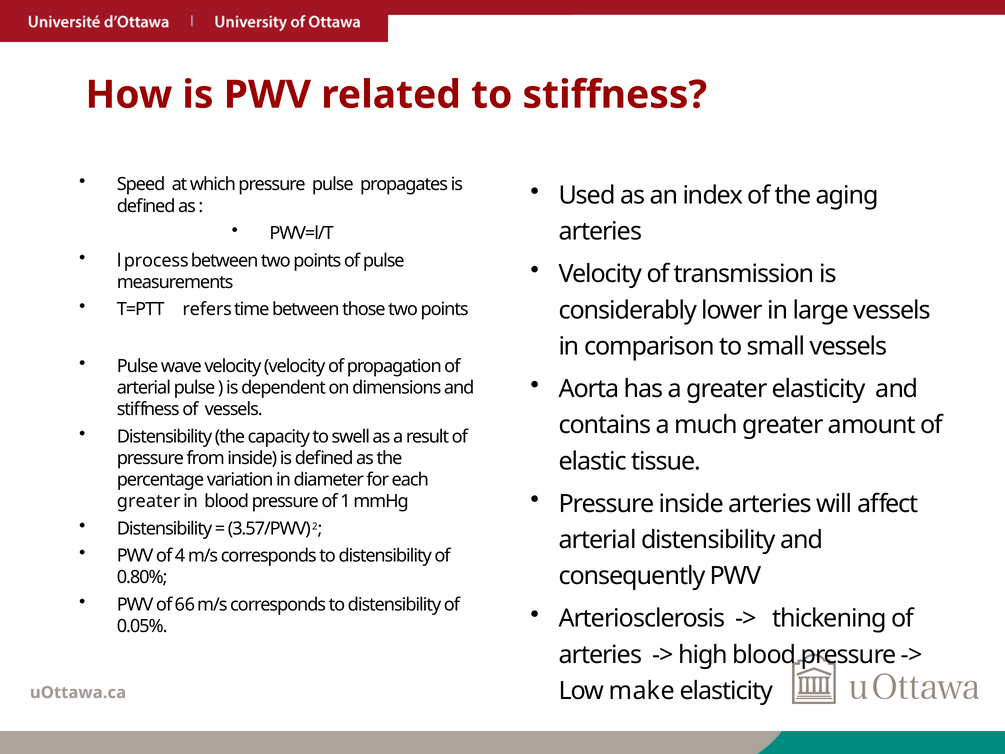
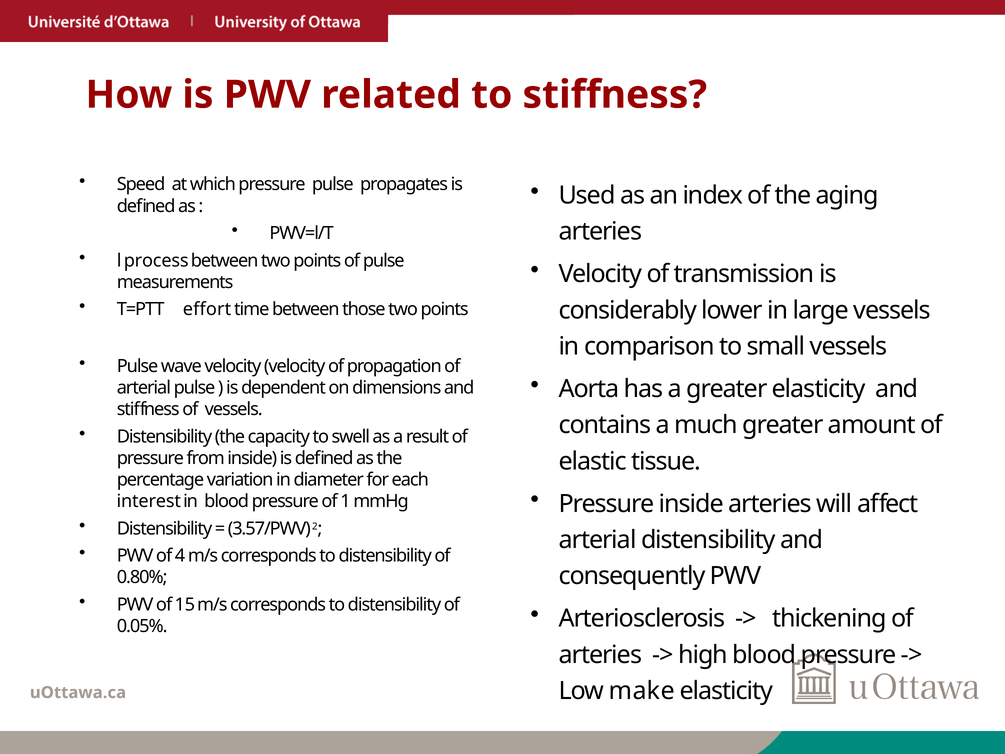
refers: refers -> effort (207, 309)
greater: greater -> interest (149, 501)
66: 66 -> 15 (185, 604)
